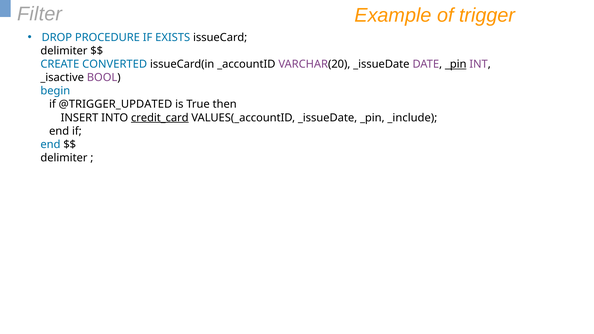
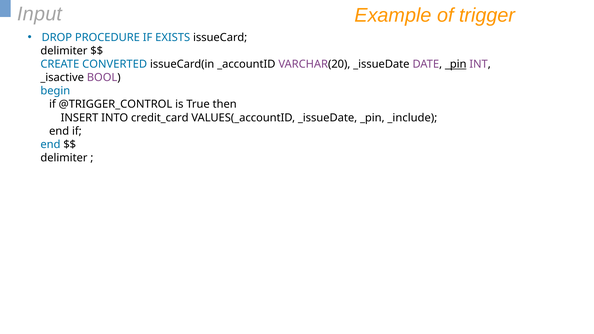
Filter: Filter -> Input (40, 14)
@TRIGGER_UPDATED: @TRIGGER_UPDATED -> @TRIGGER_CONTROL (116, 104)
credit_card underline: present -> none (160, 118)
